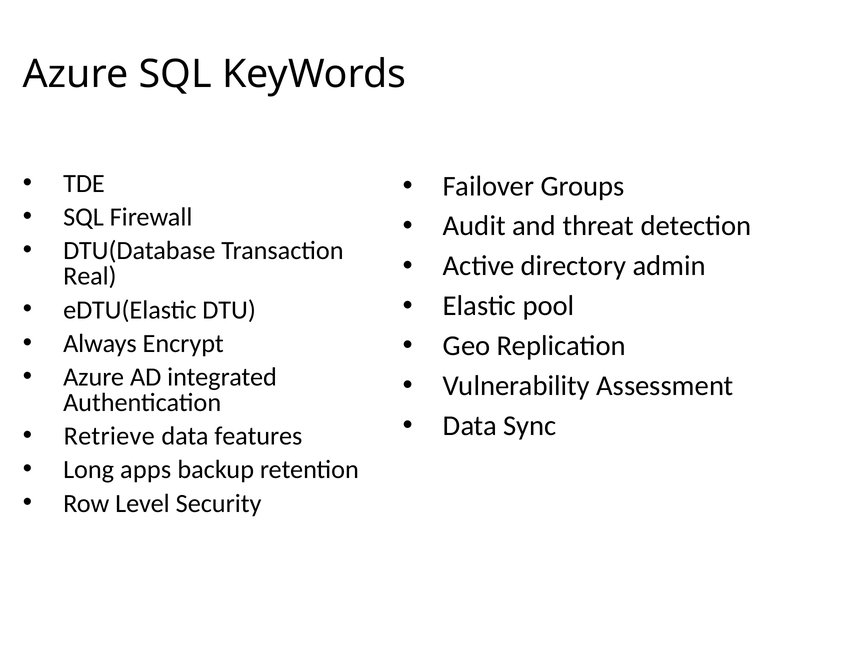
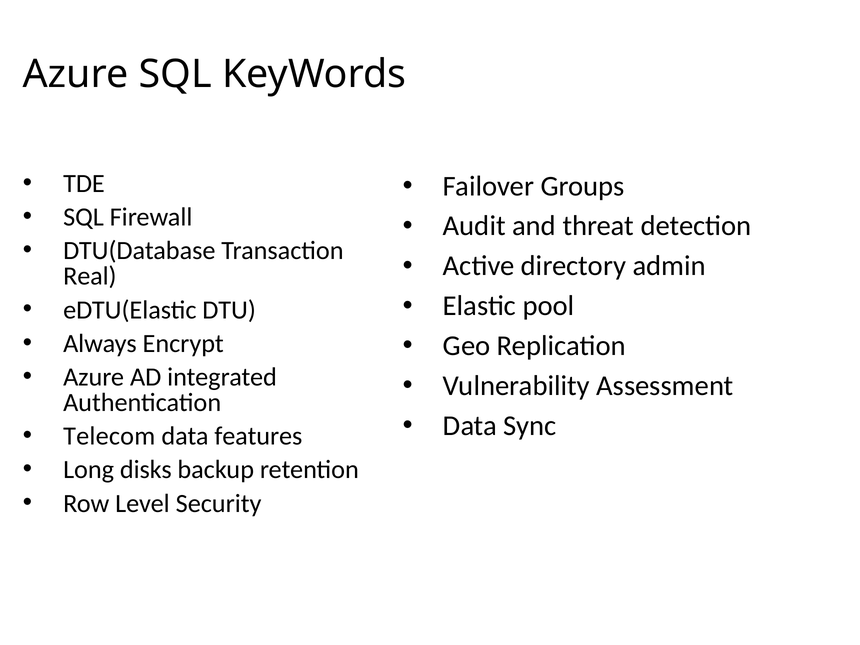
Retrieve: Retrieve -> Telecom (109, 436)
apps: apps -> disks (146, 470)
